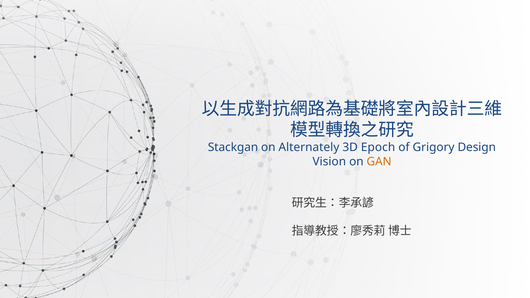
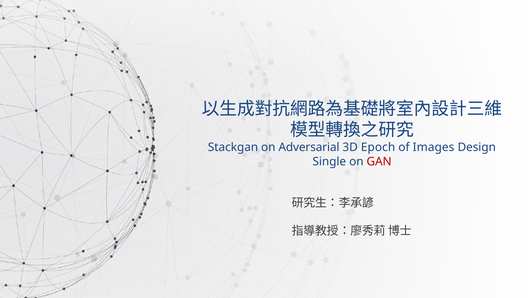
Alternately: Alternately -> Adversarial (309, 147)
Grigory: Grigory -> Images (434, 147)
Vision: Vision -> Single (329, 162)
GAN colour: orange -> red (379, 162)
